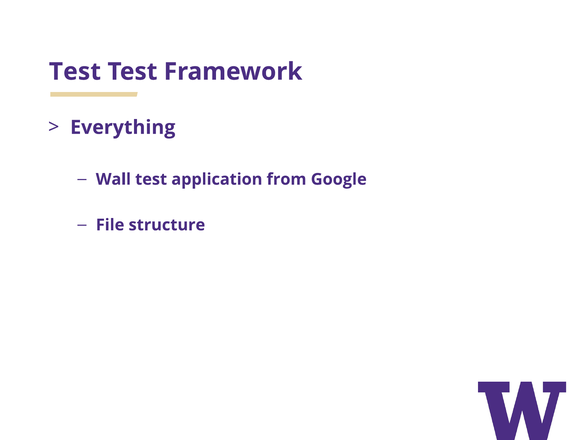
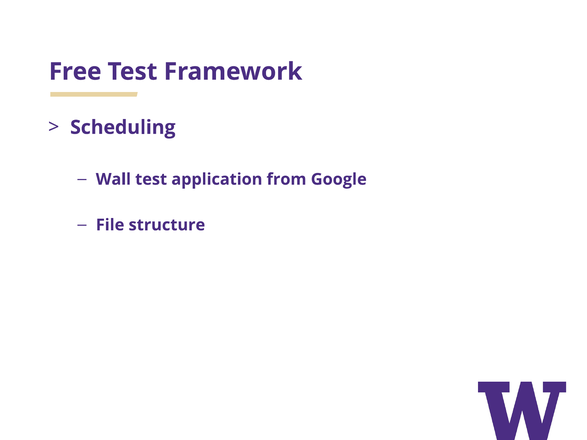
Test: Test -> Free (75, 72)
Everything: Everything -> Scheduling (123, 127)
